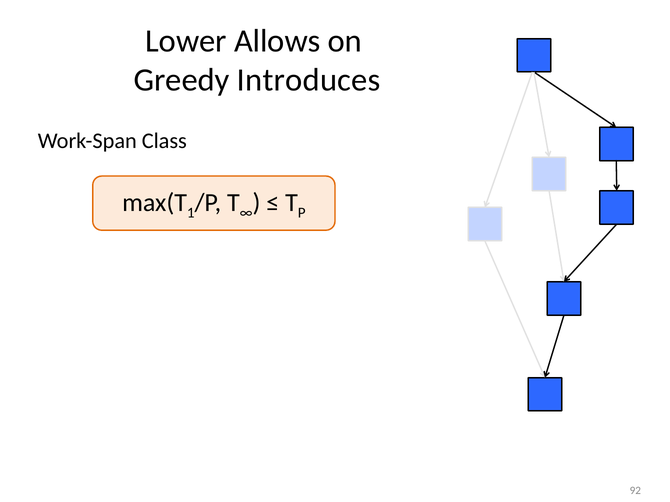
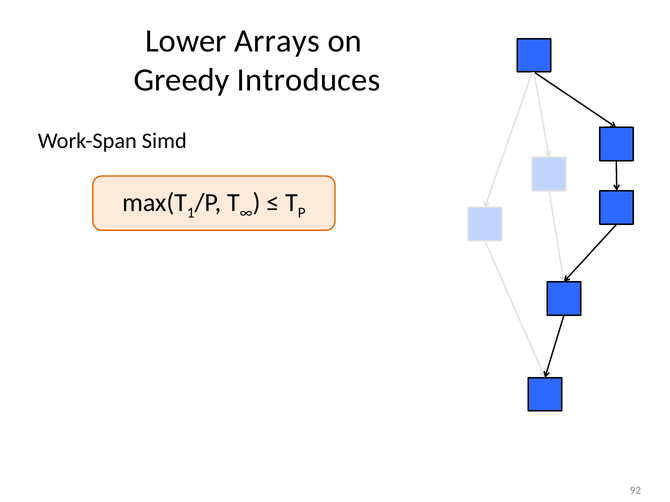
Allows: Allows -> Arrays (277, 41)
Class: Class -> Simd (164, 141)
